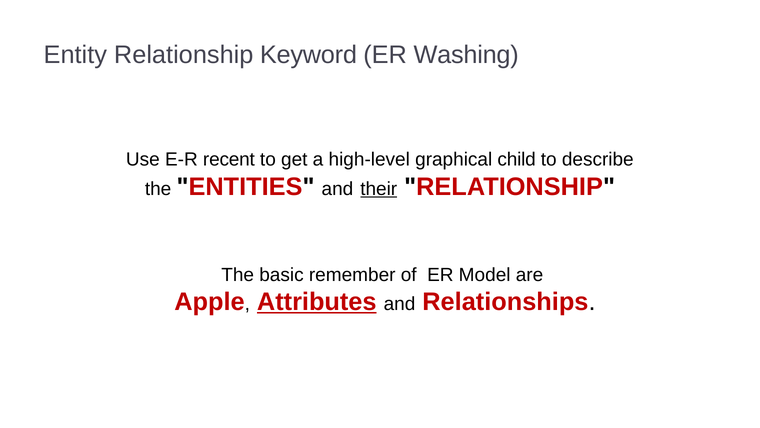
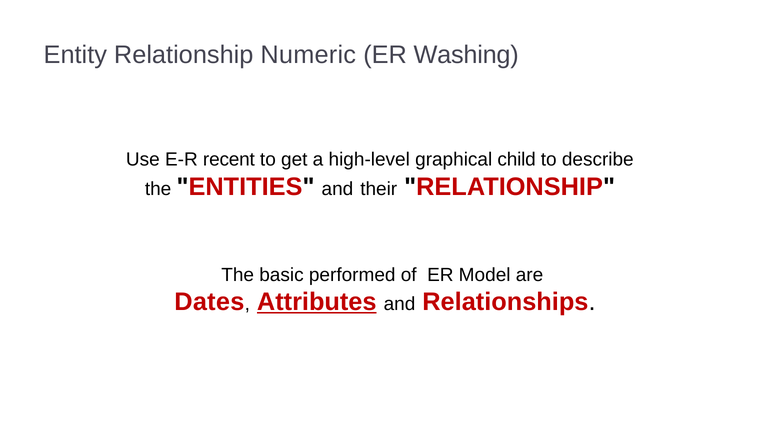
Keyword: Keyword -> Numeric (308, 55)
their underline: present -> none (379, 189)
remember: remember -> performed (352, 274)
Apple: Apple -> Dates (209, 302)
